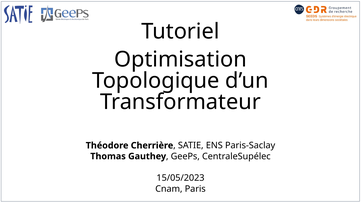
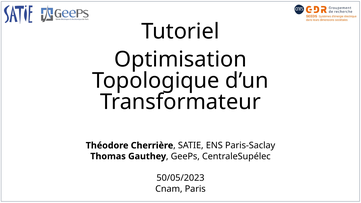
15/05/2023: 15/05/2023 -> 50/05/2023 (180, 178)
